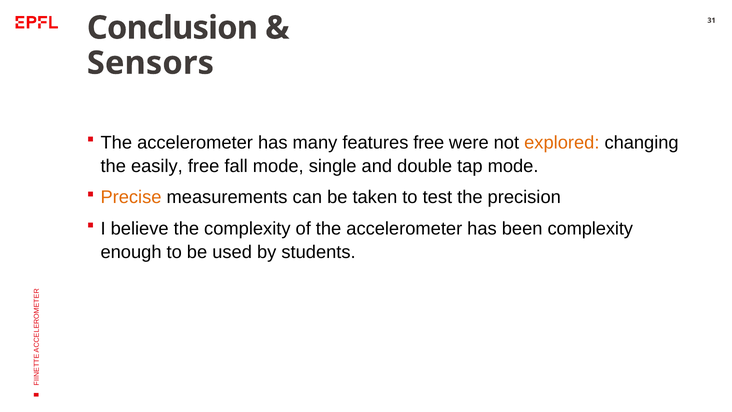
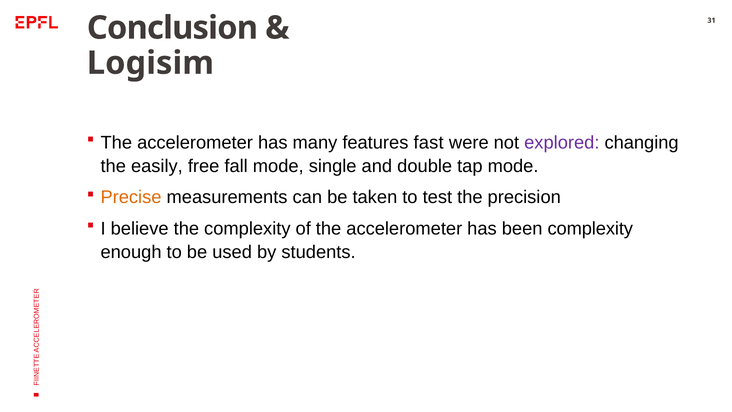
Sensors: Sensors -> Logisim (150, 63)
features free: free -> fast (429, 143)
explored colour: orange -> purple (562, 143)
